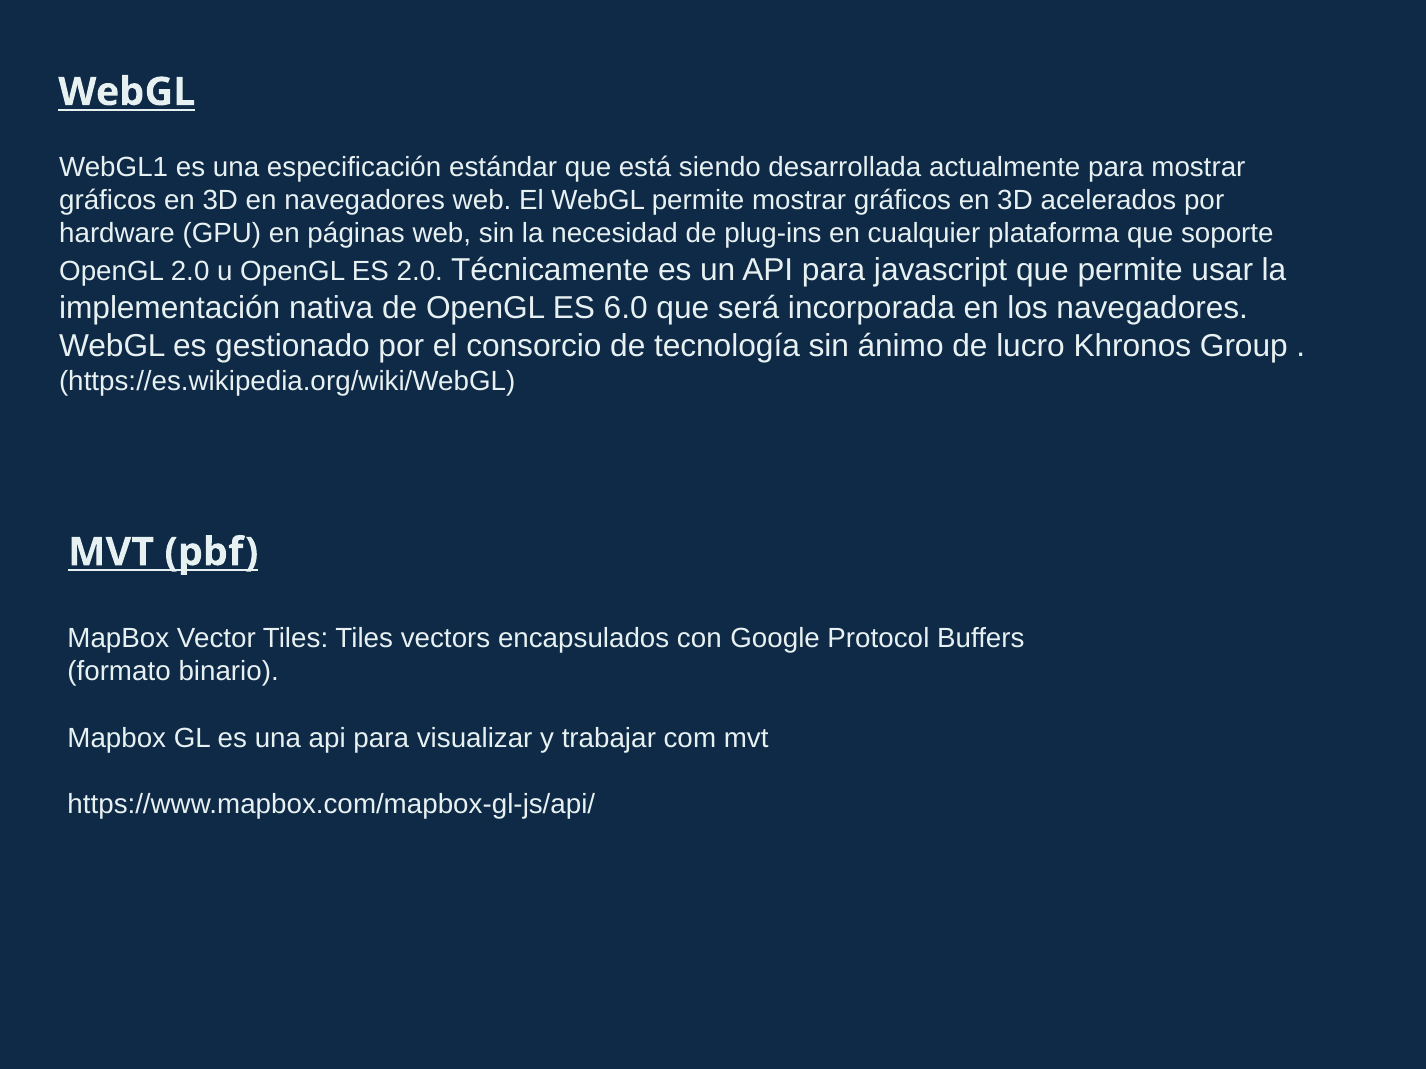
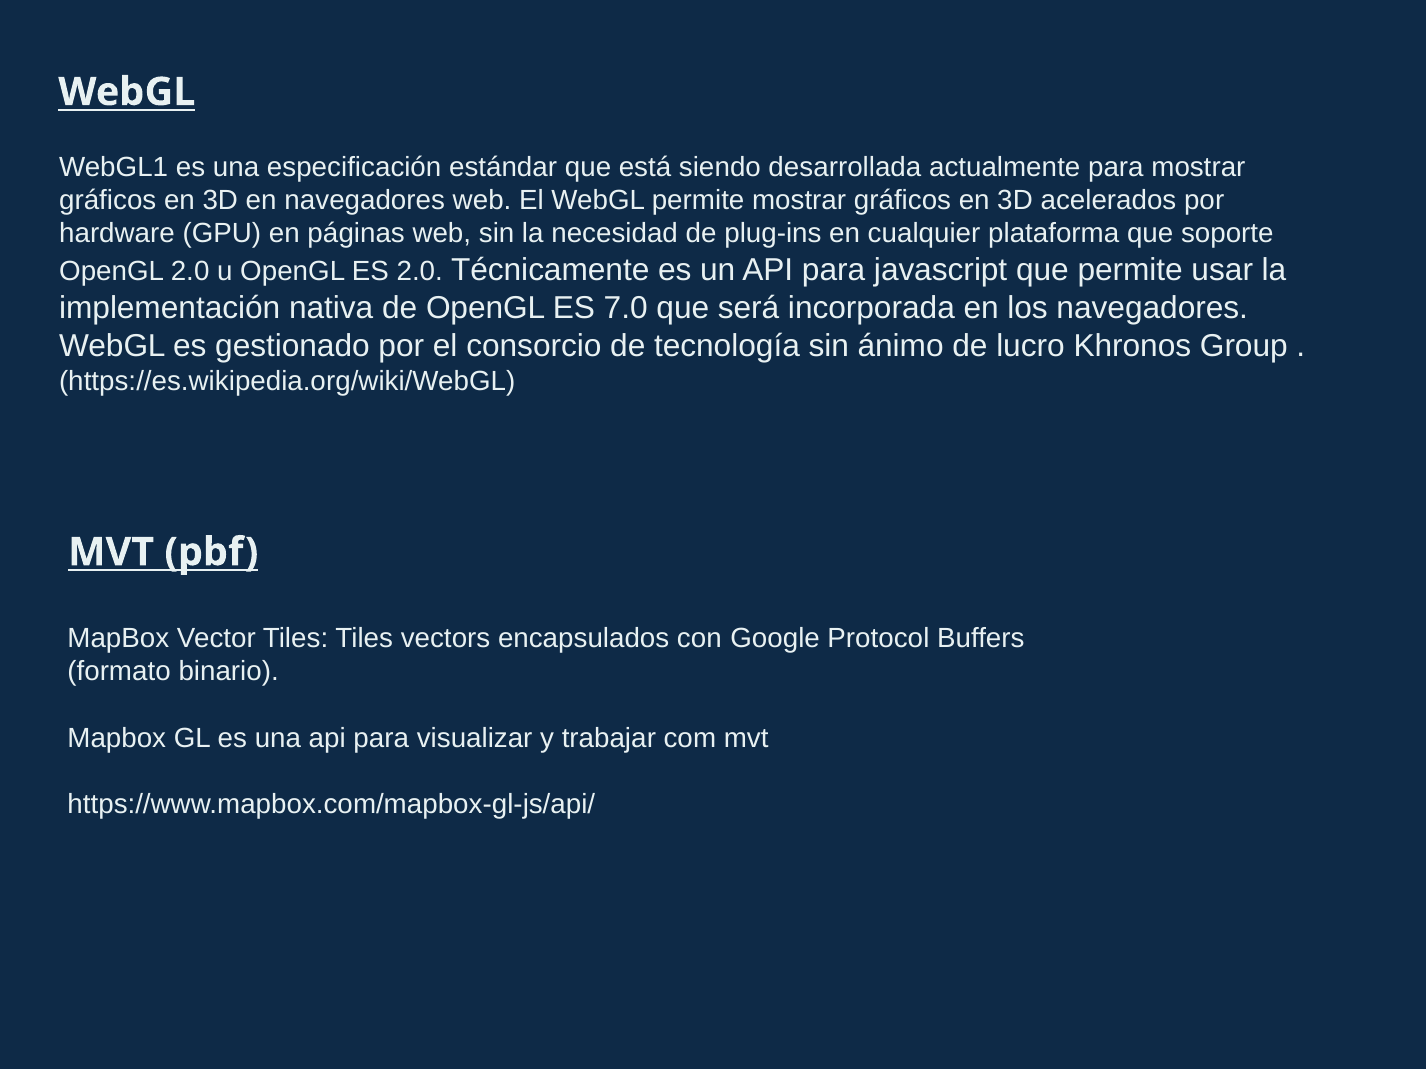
6.0: 6.0 -> 7.0 (626, 308)
